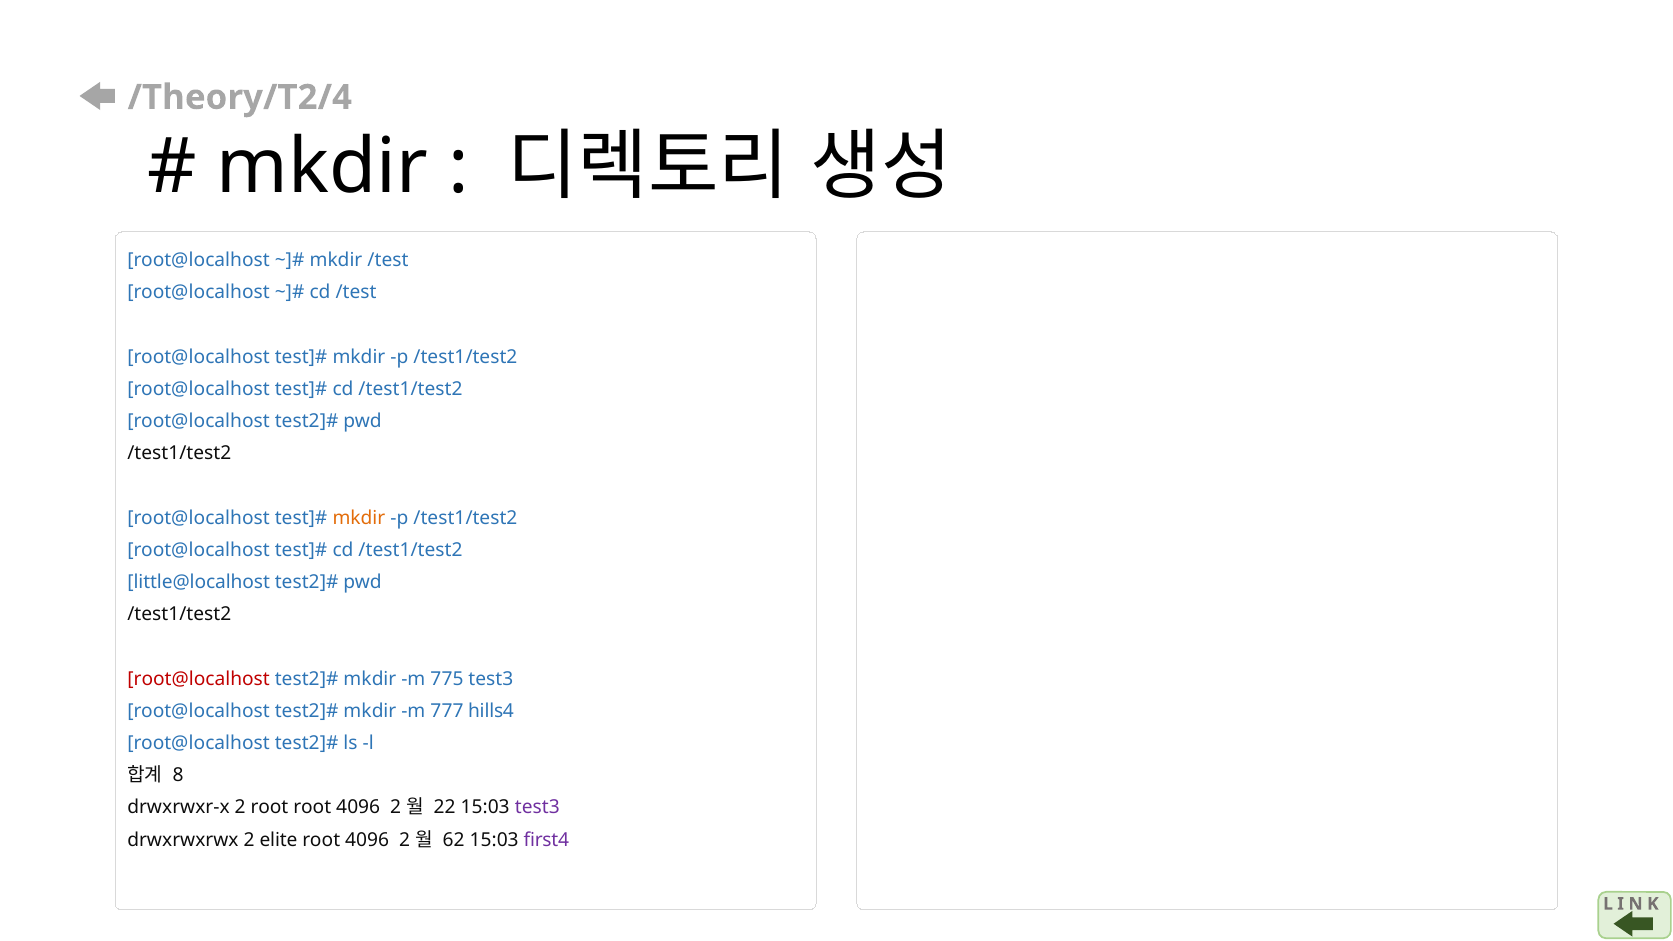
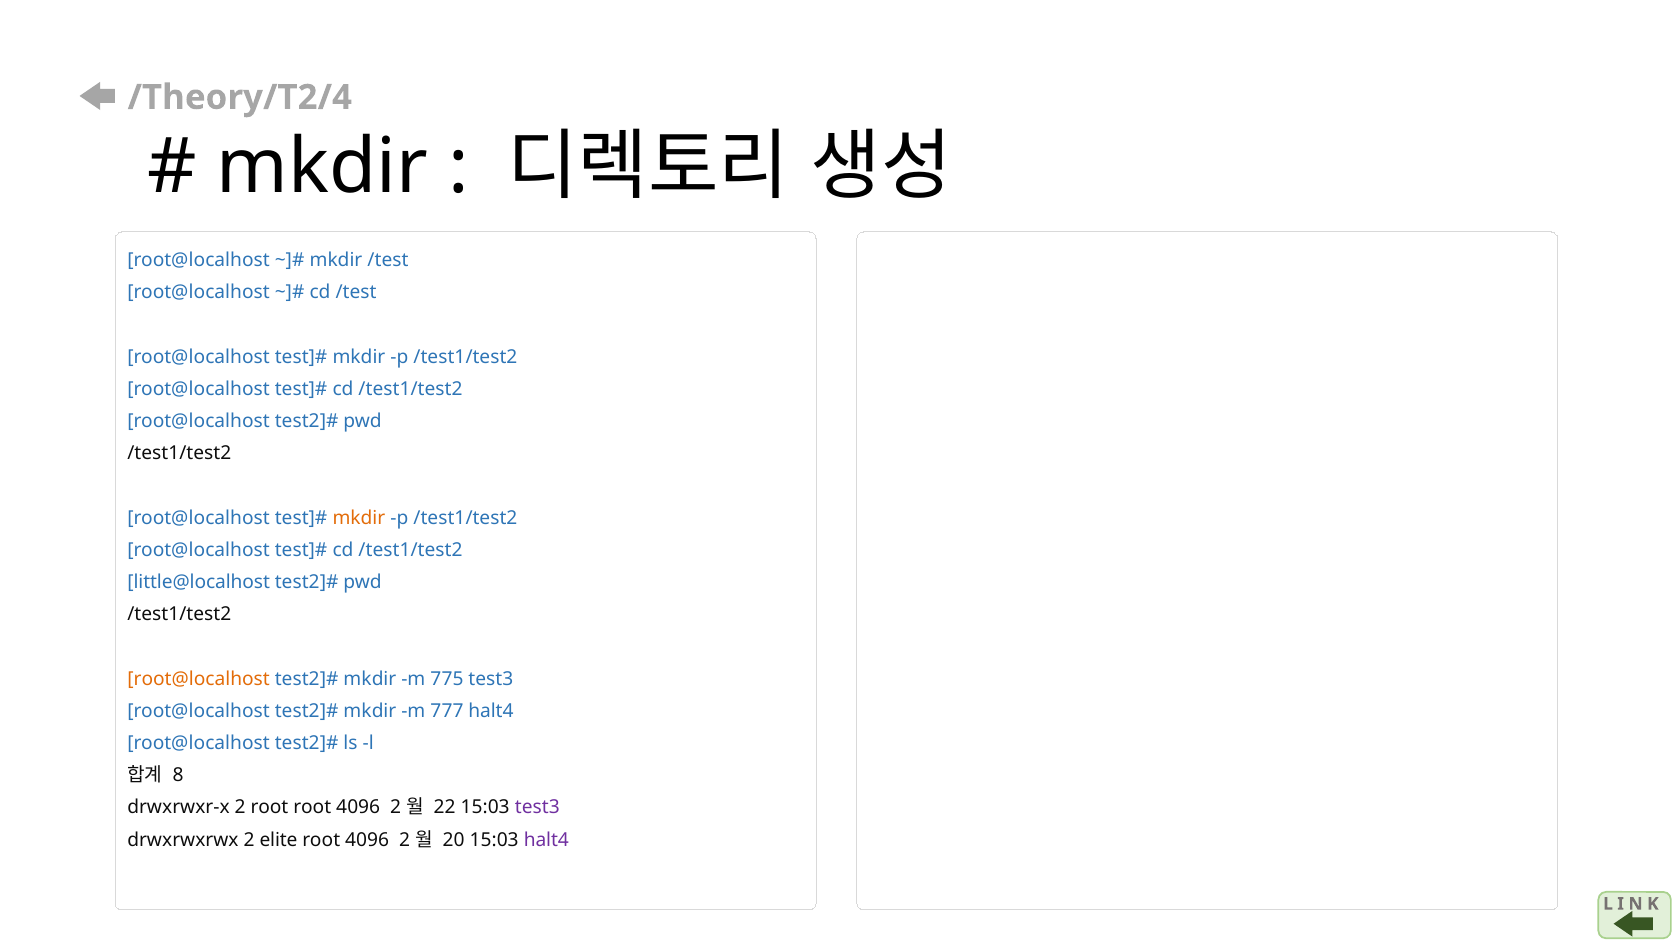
root@localhost colour: red -> orange (199, 679)
777 hills4: hills4 -> halt4 (491, 711)
62: 62 -> 20 (454, 840)
15:03 first4: first4 -> halt4 (546, 840)
